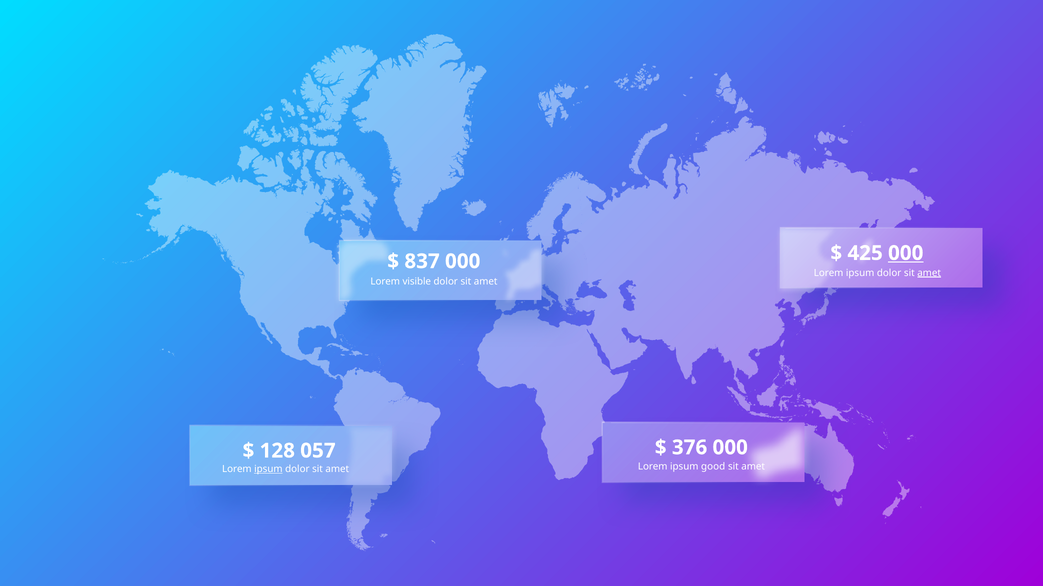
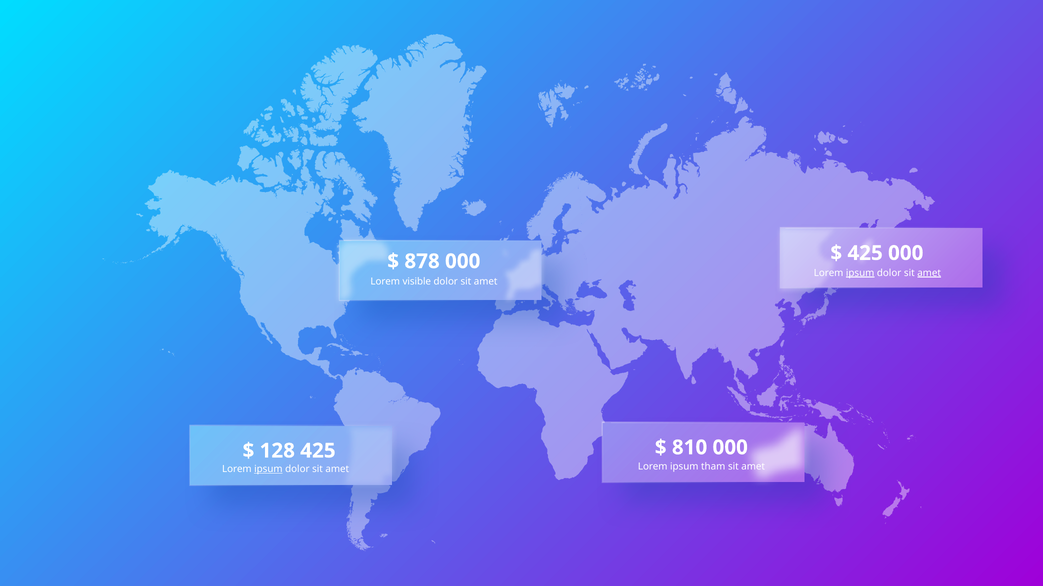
000 underline: present -> none (906, 253)
837: 837 -> 878 (422, 262)
ipsum underline: none -> present (860, 273)
376: 376 -> 810 (690, 448)
128 057: 057 -> 425 (318, 451)
good: good -> tham (713, 467)
